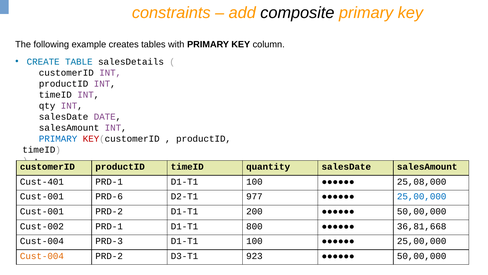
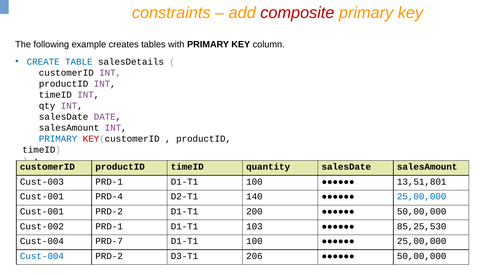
composite colour: black -> red (297, 13)
Cust-401: Cust-401 -> Cust-003 (42, 181)
25,08,000: 25,08,000 -> 13,51,801 (422, 181)
PRD-6: PRD-6 -> PRD-4 (109, 196)
977: 977 -> 140 (254, 196)
800: 800 -> 103 (254, 226)
36,81,668: 36,81,668 -> 85,25,530 (422, 226)
PRD-3: PRD-3 -> PRD-7 (109, 241)
Cust-004 colour: orange -> blue (42, 256)
923: 923 -> 206 (254, 256)
